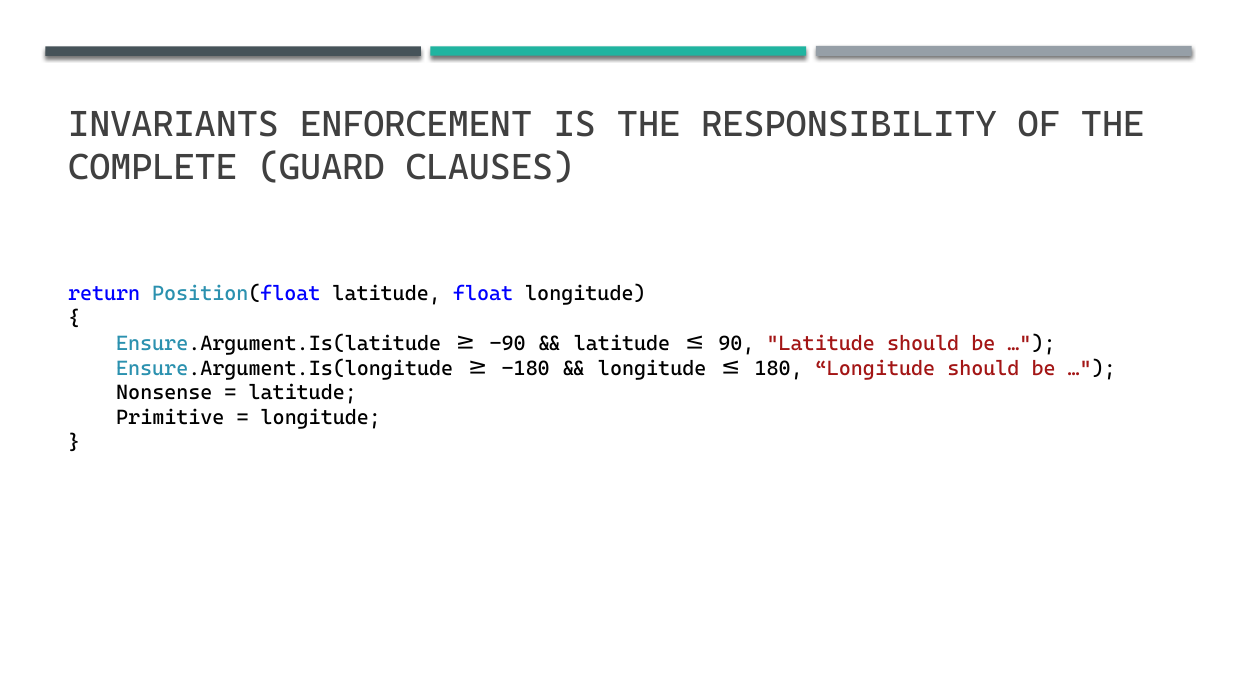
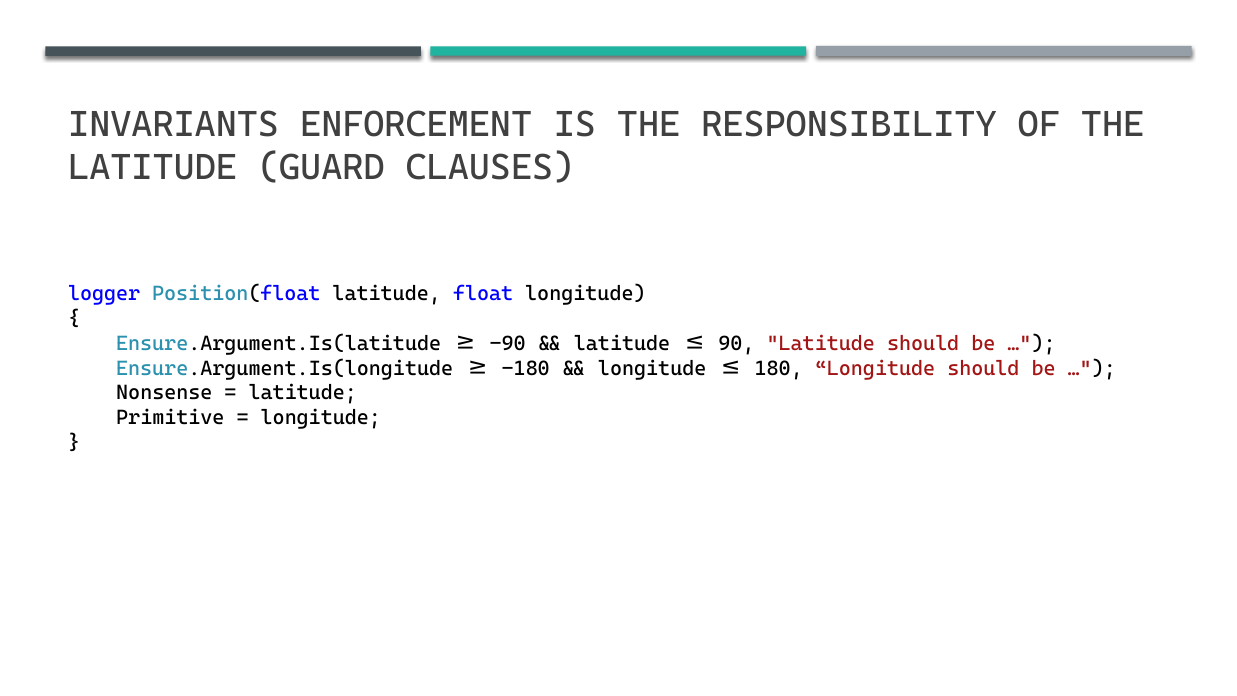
COMPLETE: COMPLETE -> LATITUDE (153, 168)
return: return -> logger (104, 294)
